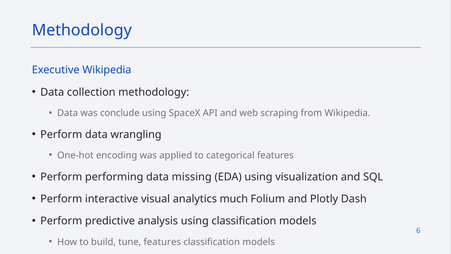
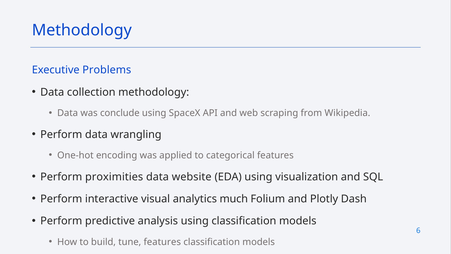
Executive Wikipedia: Wikipedia -> Problems (107, 70)
performing: performing -> proximities (114, 177)
missing: missing -> website (192, 177)
